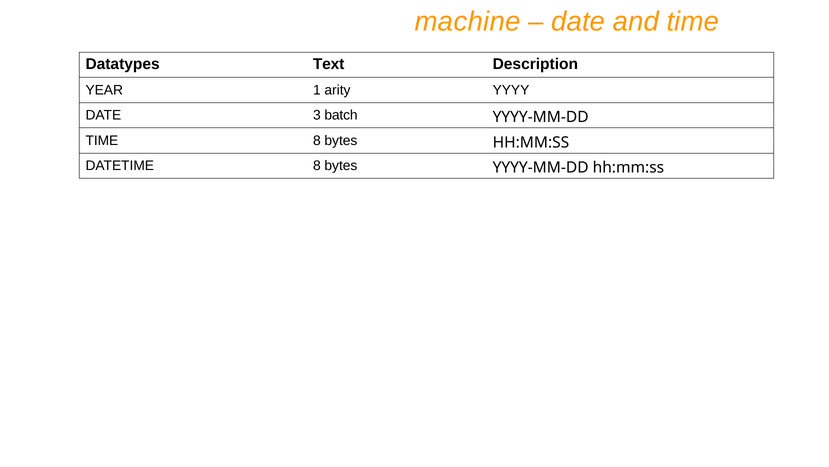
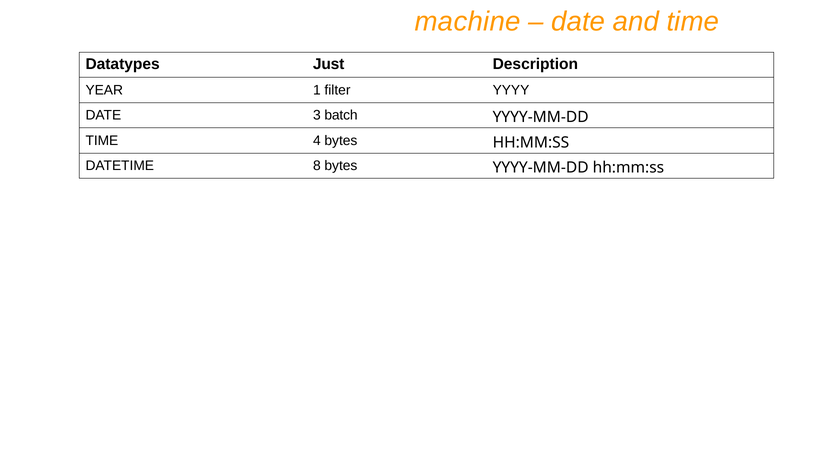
Text: Text -> Just (329, 64)
arity: arity -> filter (337, 90)
TIME 8: 8 -> 4 (317, 140)
